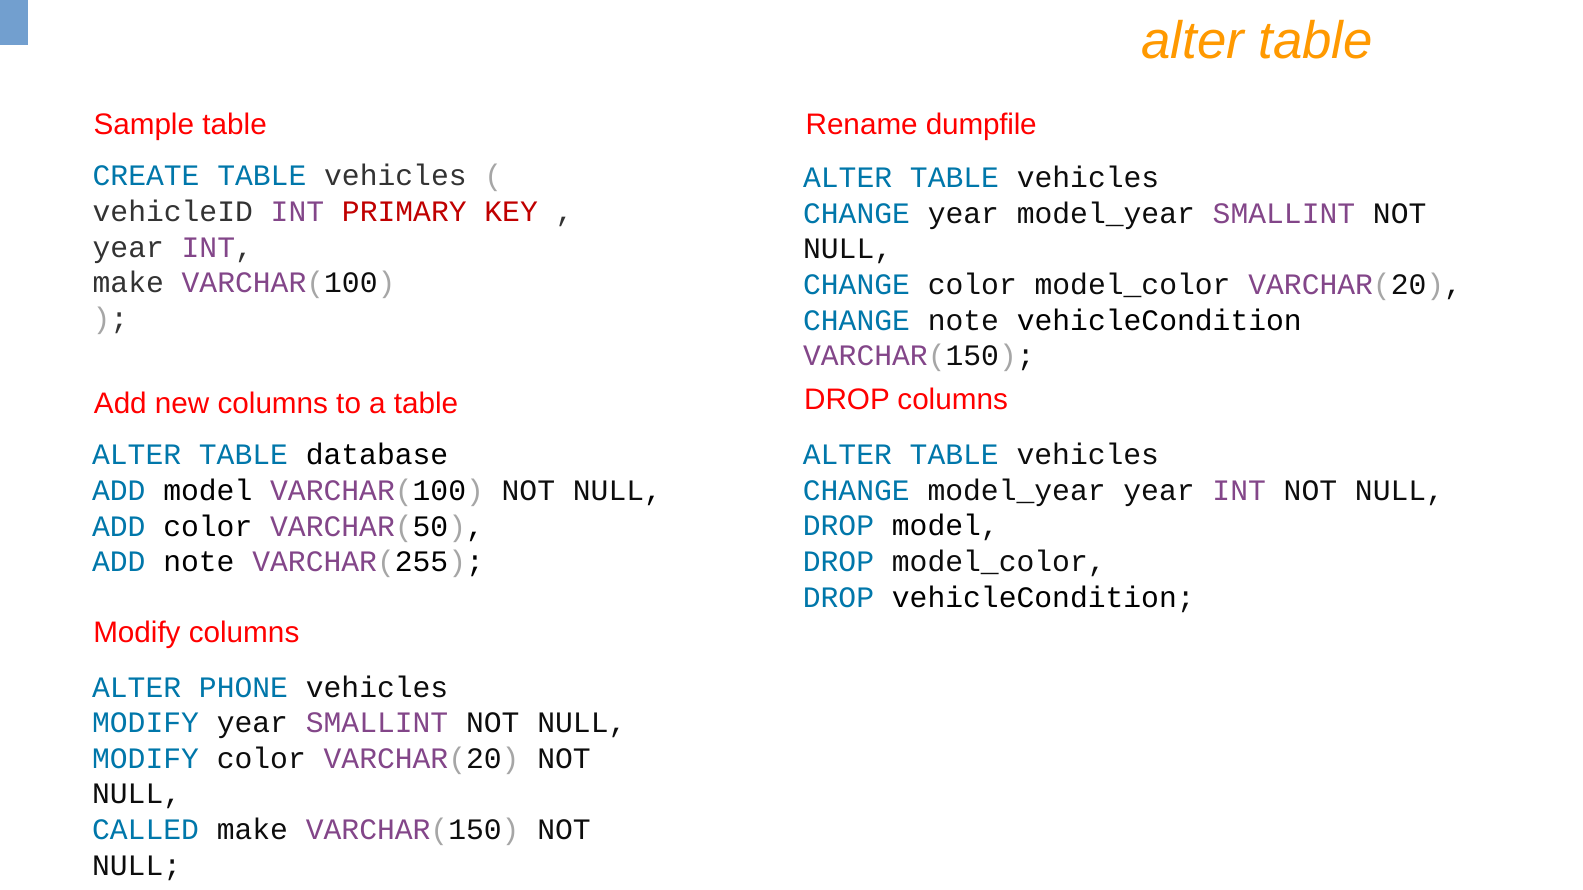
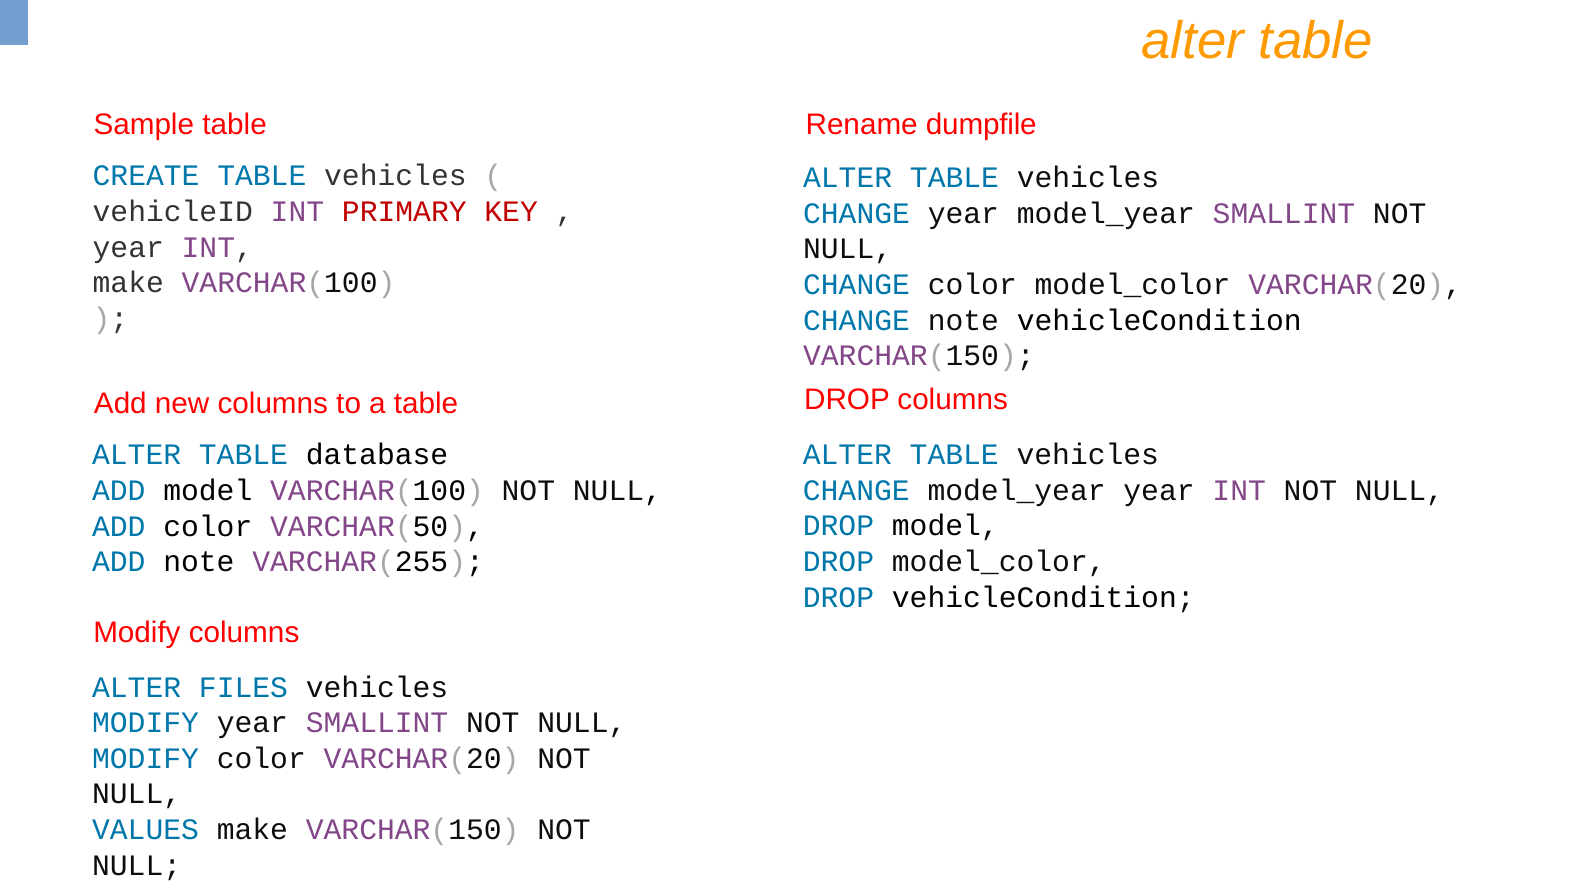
PHONE: PHONE -> FILES (244, 688)
CALLED: CALLED -> VALUES (146, 830)
